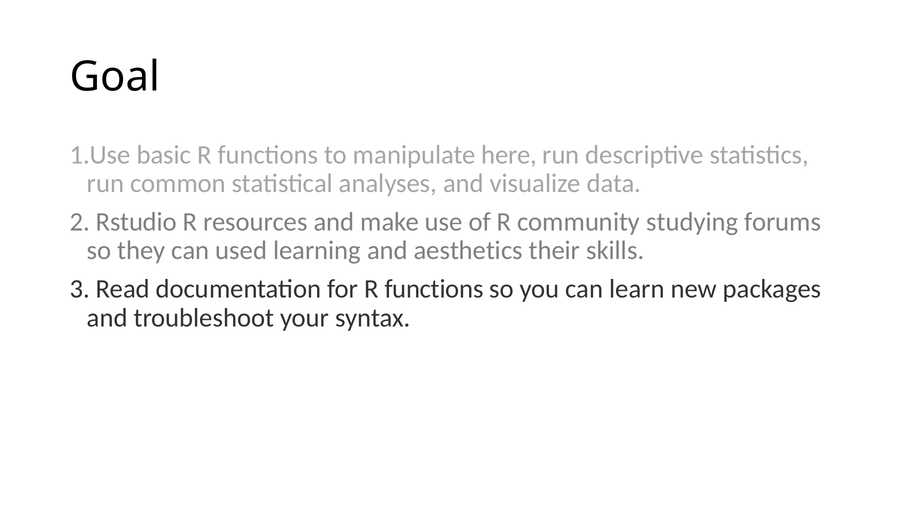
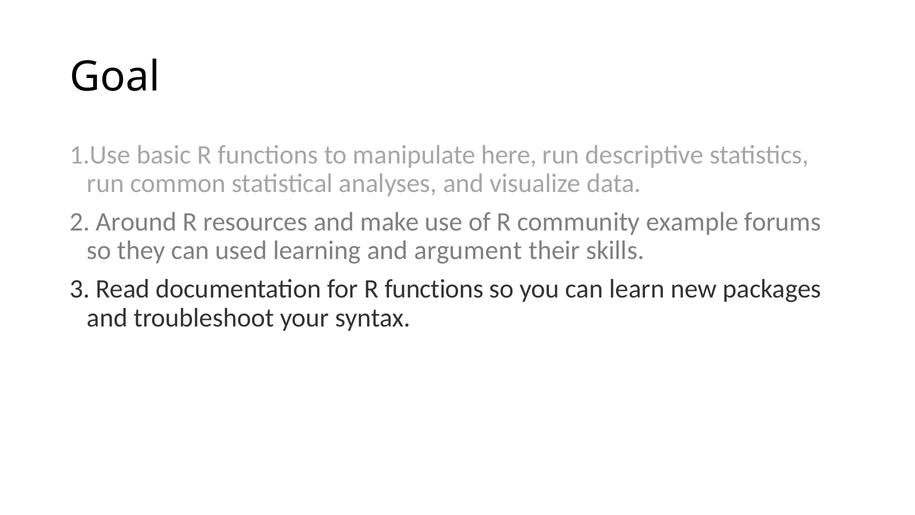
Rstudio: Rstudio -> Around (136, 222)
studying: studying -> example (692, 222)
aesthetics: aesthetics -> argument (468, 251)
